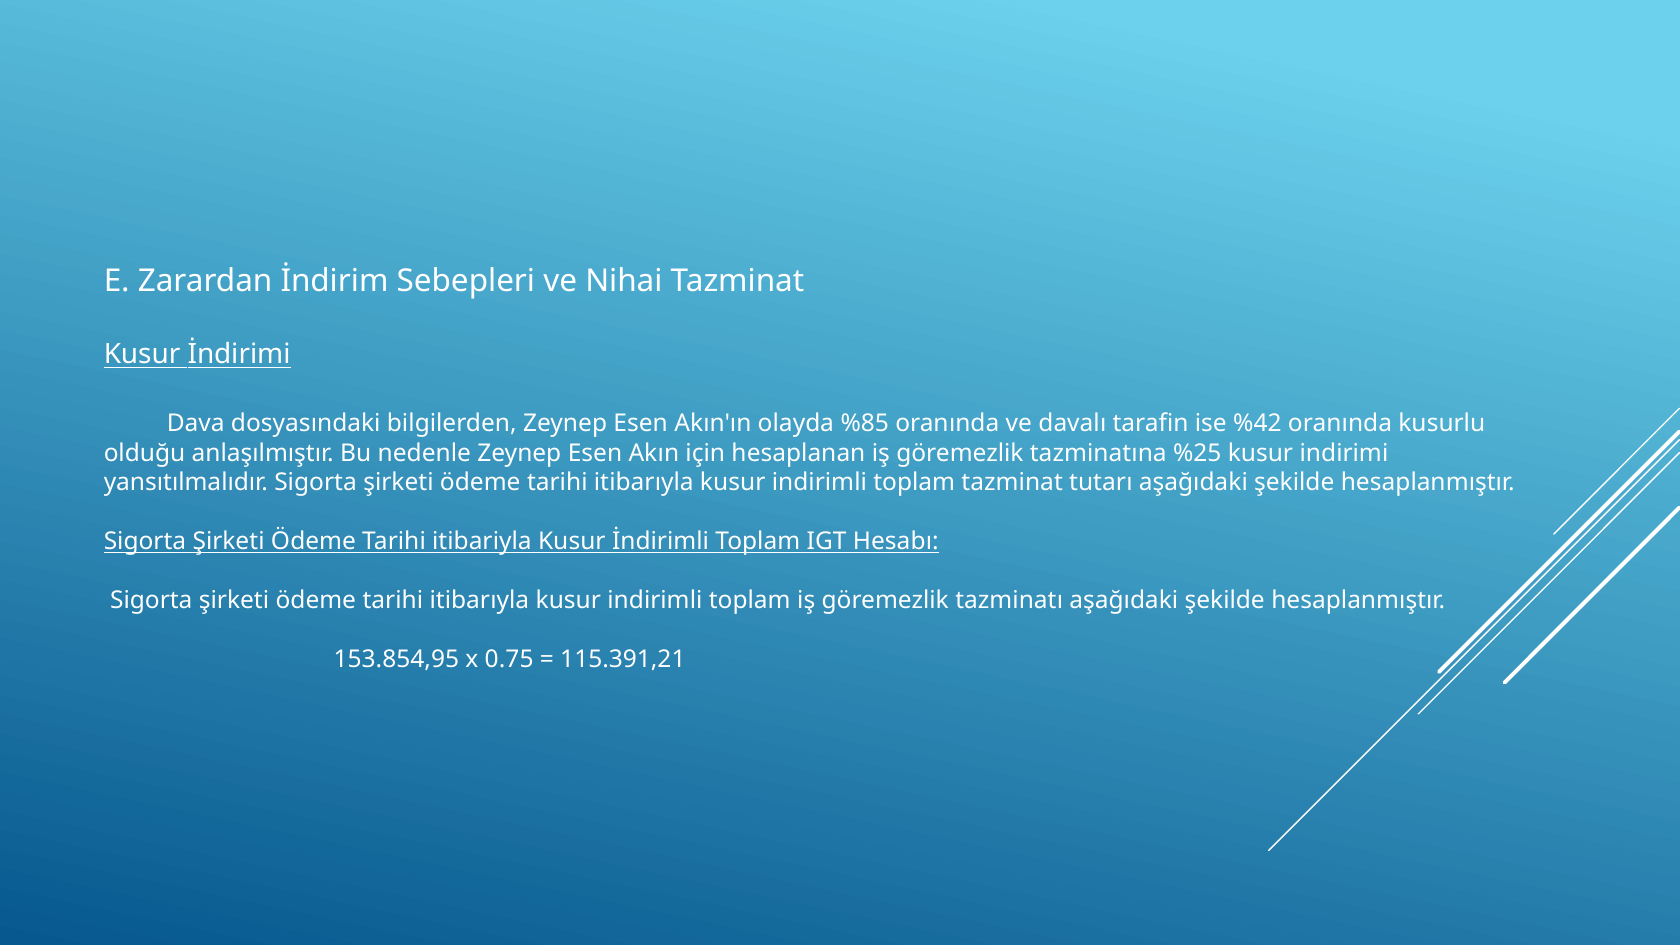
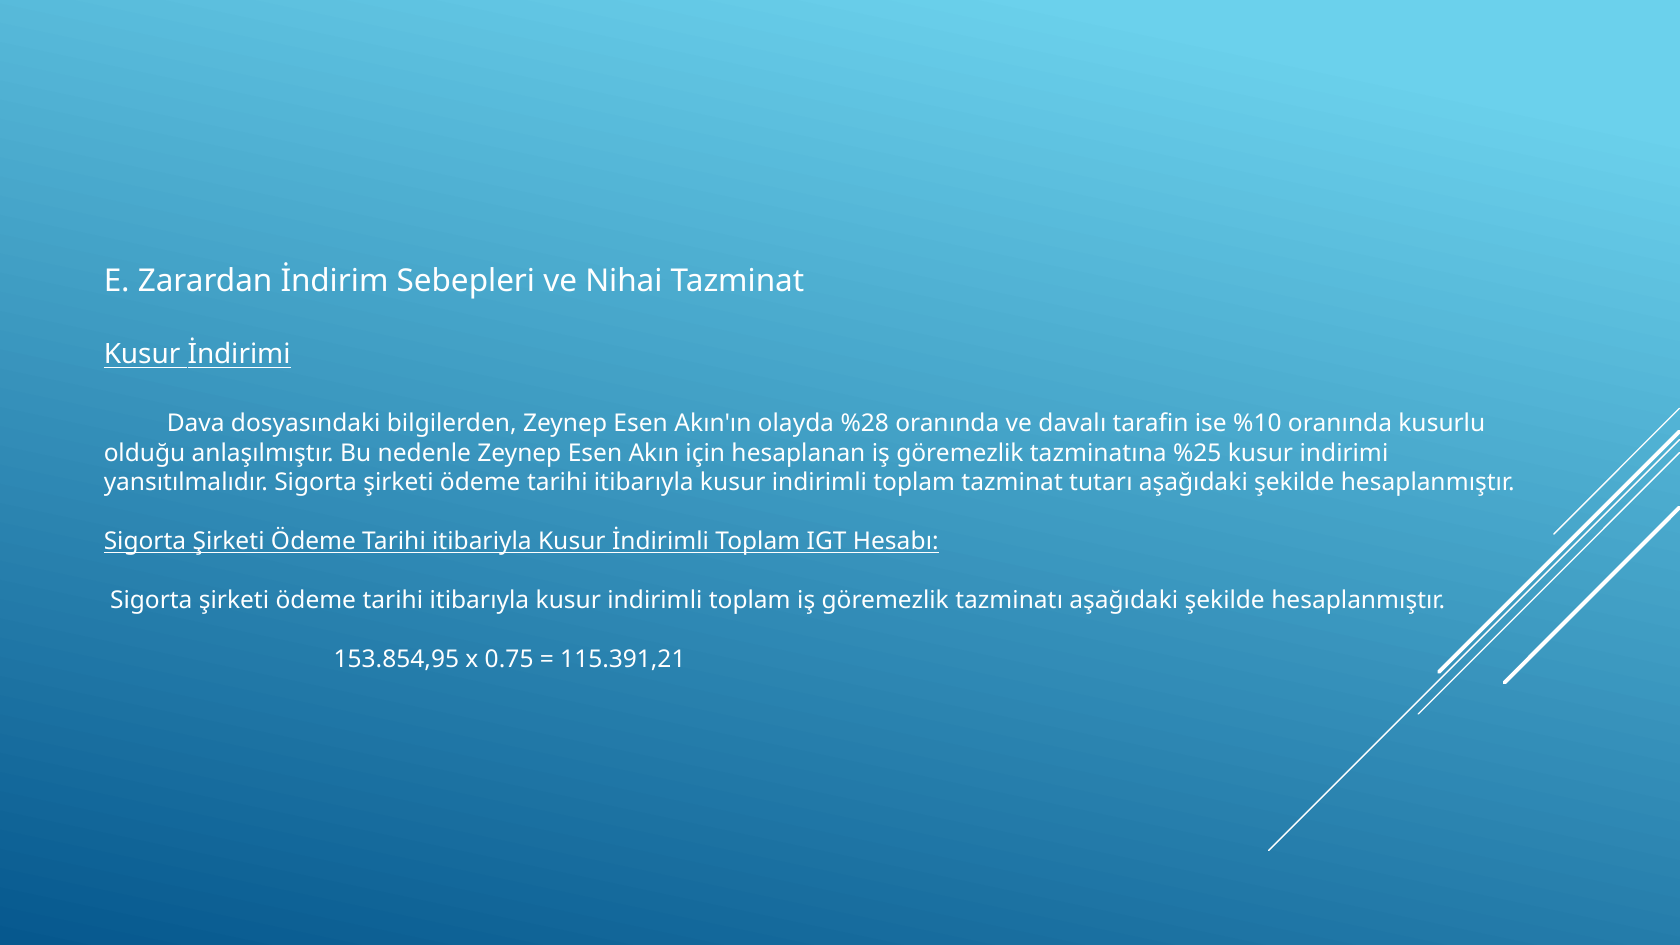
%85: %85 -> %28 (865, 424)
%42: %42 -> %10 (1257, 424)
